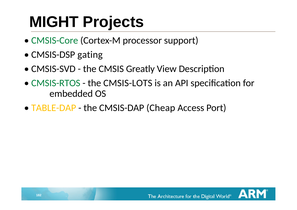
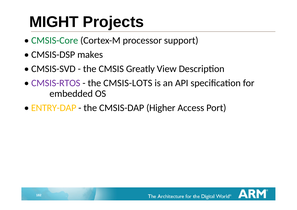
gating: gating -> makes (90, 55)
CMSIS-RTOS colour: green -> purple (56, 83)
TABLE-DAP: TABLE-DAP -> ENTRY-DAP (54, 108)
Cheap: Cheap -> Higher (161, 108)
